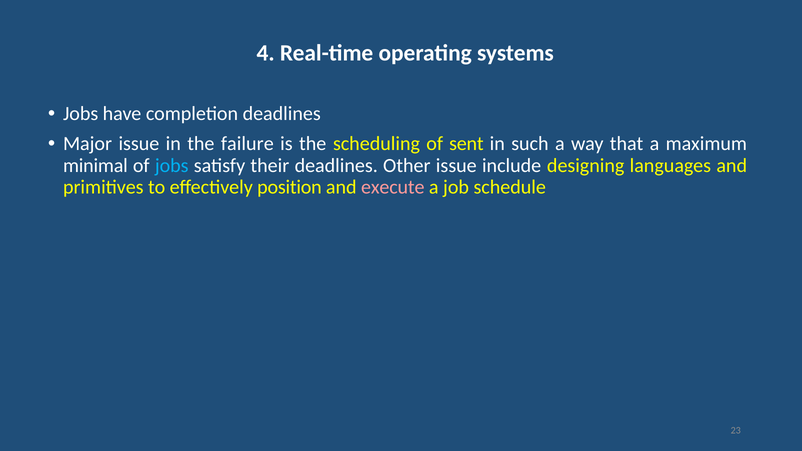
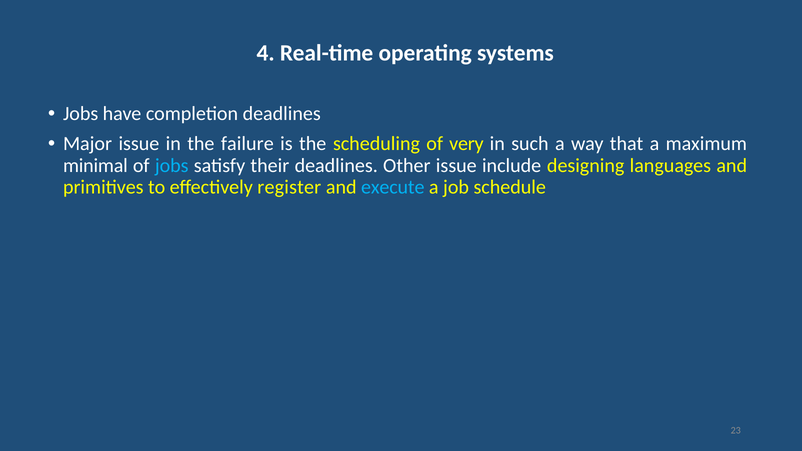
sent: sent -> very (466, 144)
position: position -> register (289, 187)
execute colour: pink -> light blue (393, 187)
